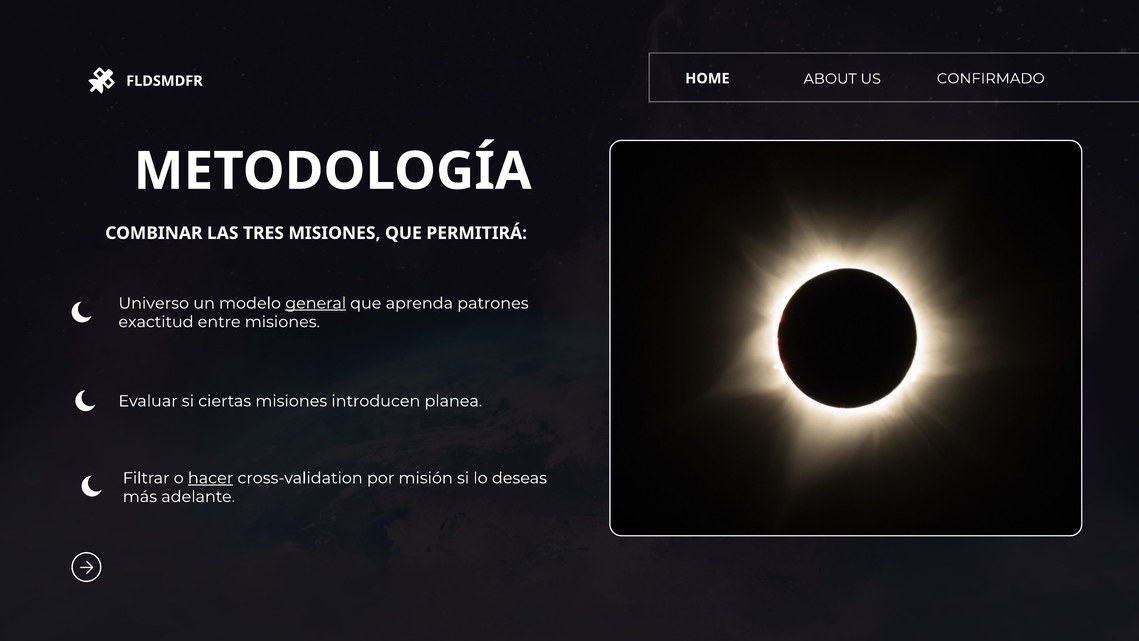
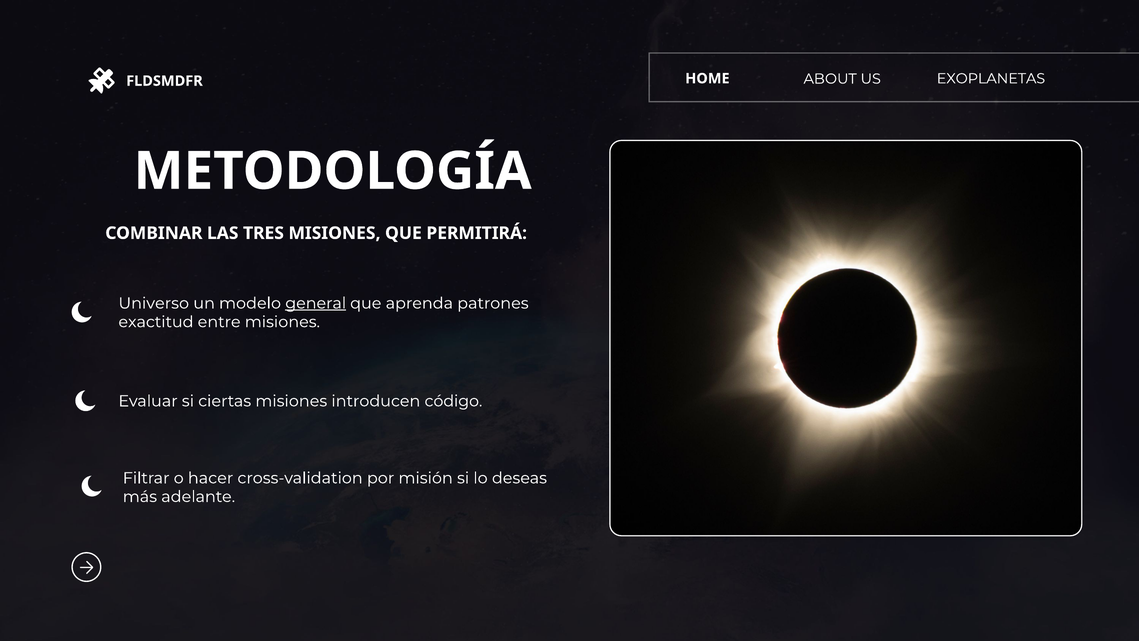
CONFIRMADO: CONFIRMADO -> EXOPLANETAS (991, 79)
planea: planea -> código (453, 401)
hacer underline: present -> none (211, 478)
